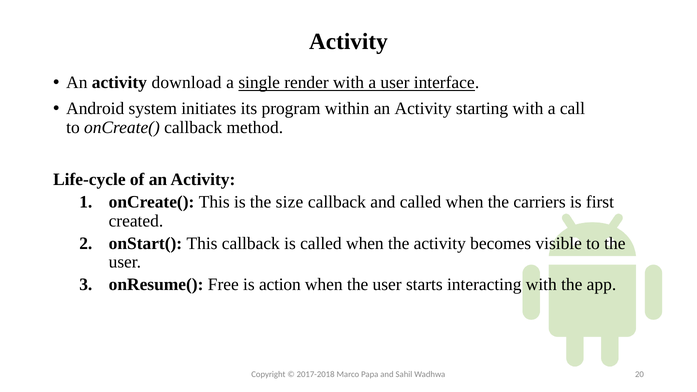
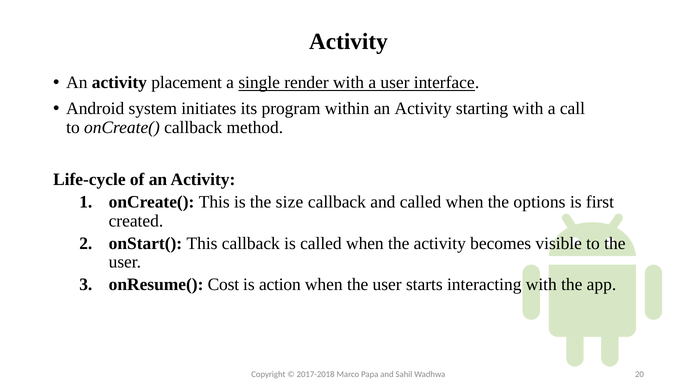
download: download -> placement (187, 83)
carriers: carriers -> options (539, 202)
Free: Free -> Cost (223, 285)
